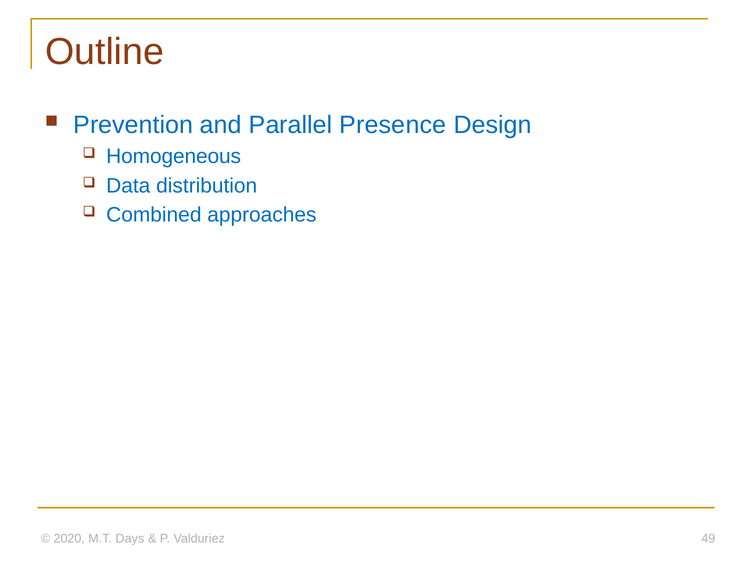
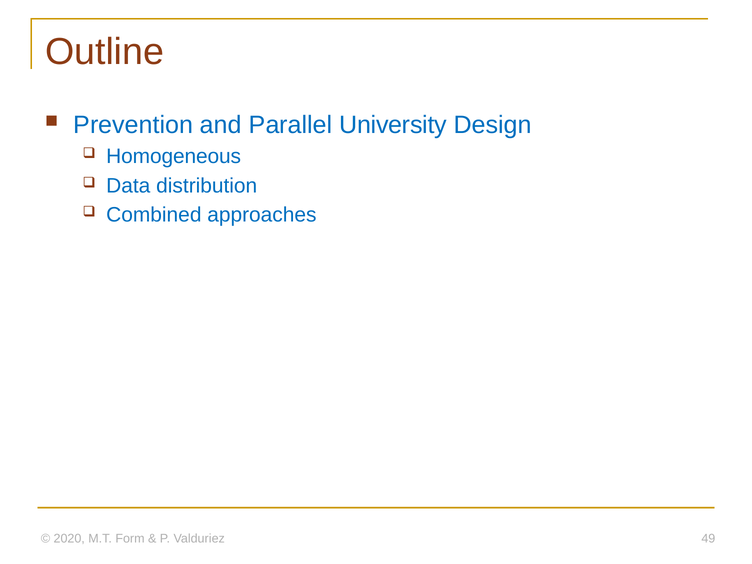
Presence: Presence -> University (393, 125)
Days: Days -> Form (130, 539)
